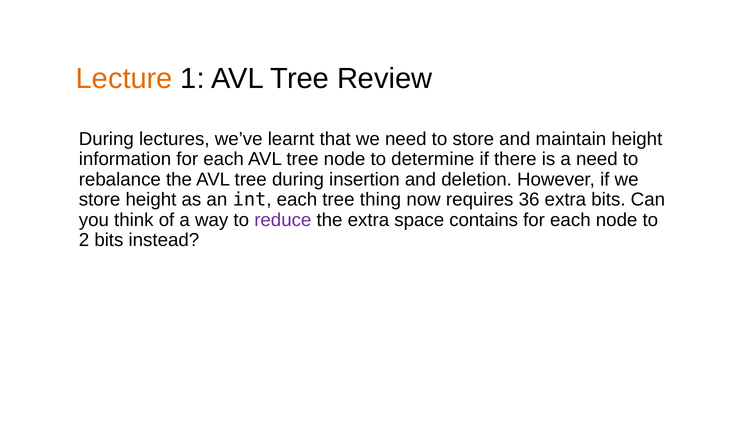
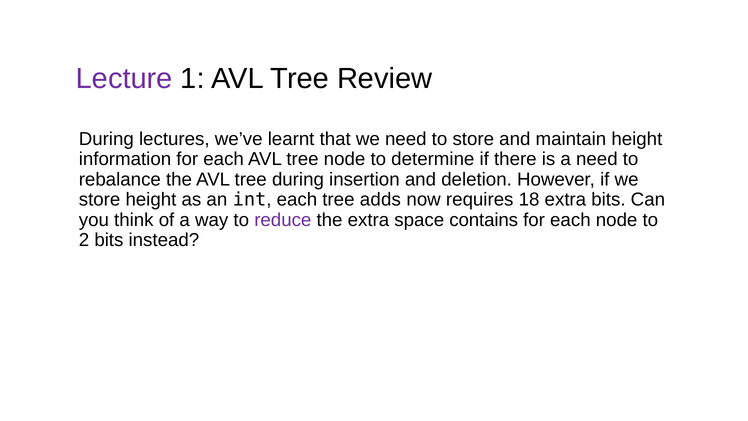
Lecture colour: orange -> purple (124, 79)
thing: thing -> adds (380, 200)
36: 36 -> 18 (529, 200)
